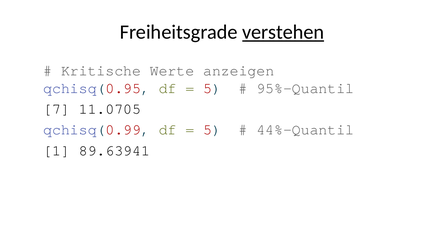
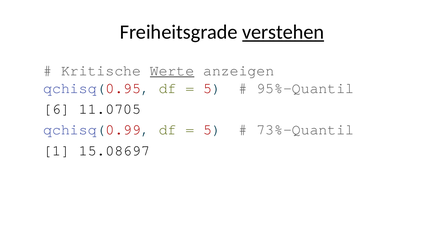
Werte underline: none -> present (172, 70)
7: 7 -> 6 (57, 109)
44%-Quantil: 44%-Quantil -> 73%-Quantil (305, 130)
89.63941: 89.63941 -> 15.08697 (114, 150)
